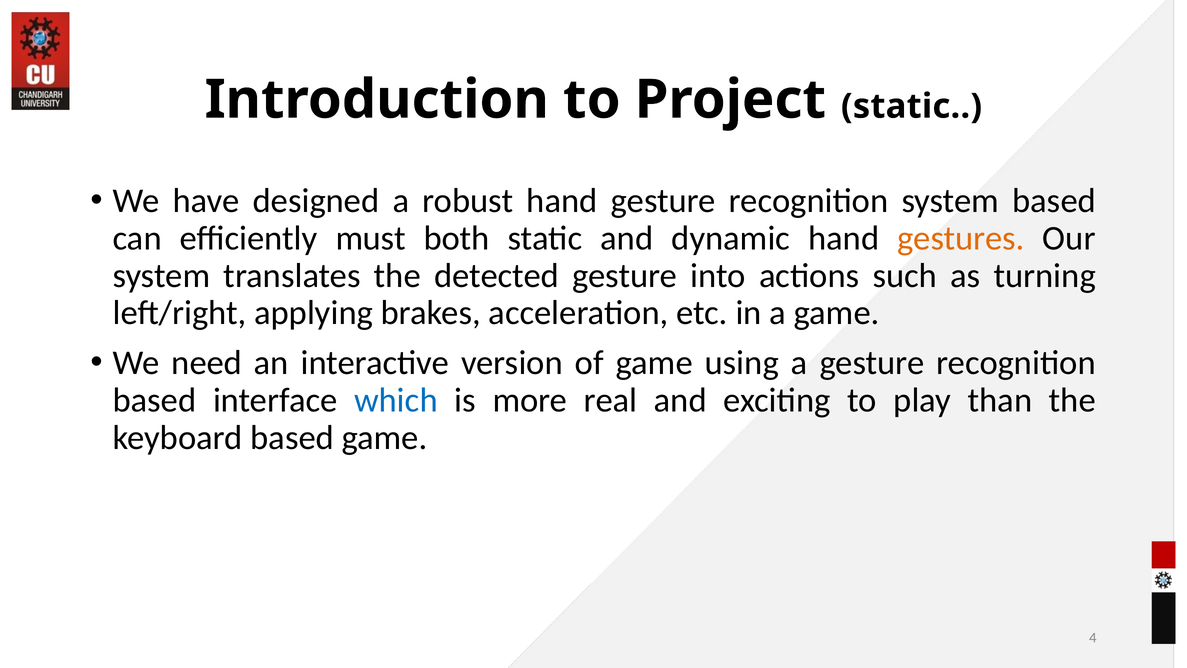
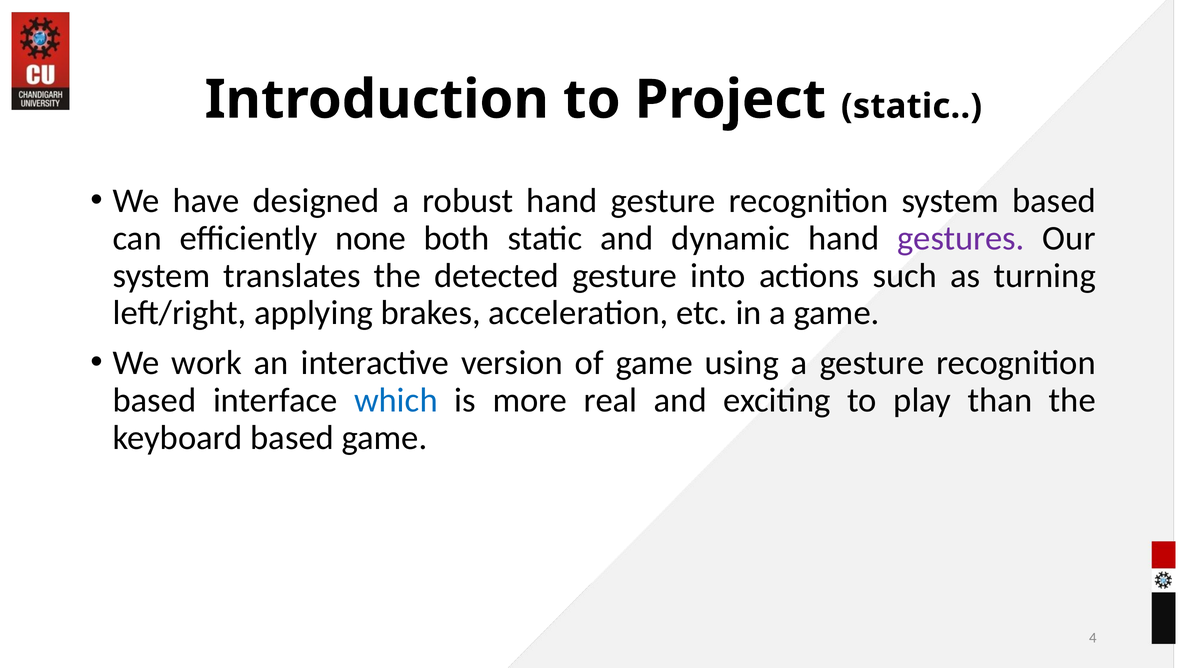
must: must -> none (371, 238)
gestures colour: orange -> purple (961, 238)
need: need -> work (207, 363)
